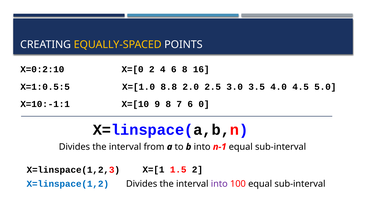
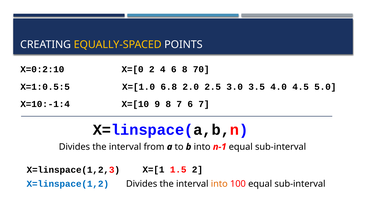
16: 16 -> 70 (201, 69)
8.8: 8.8 -> 6.8 (169, 87)
X=10:-1:1: X=10:-1:1 -> X=10:-1:4 (45, 104)
6 0: 0 -> 7 (204, 104)
into colour: purple -> orange (219, 184)
